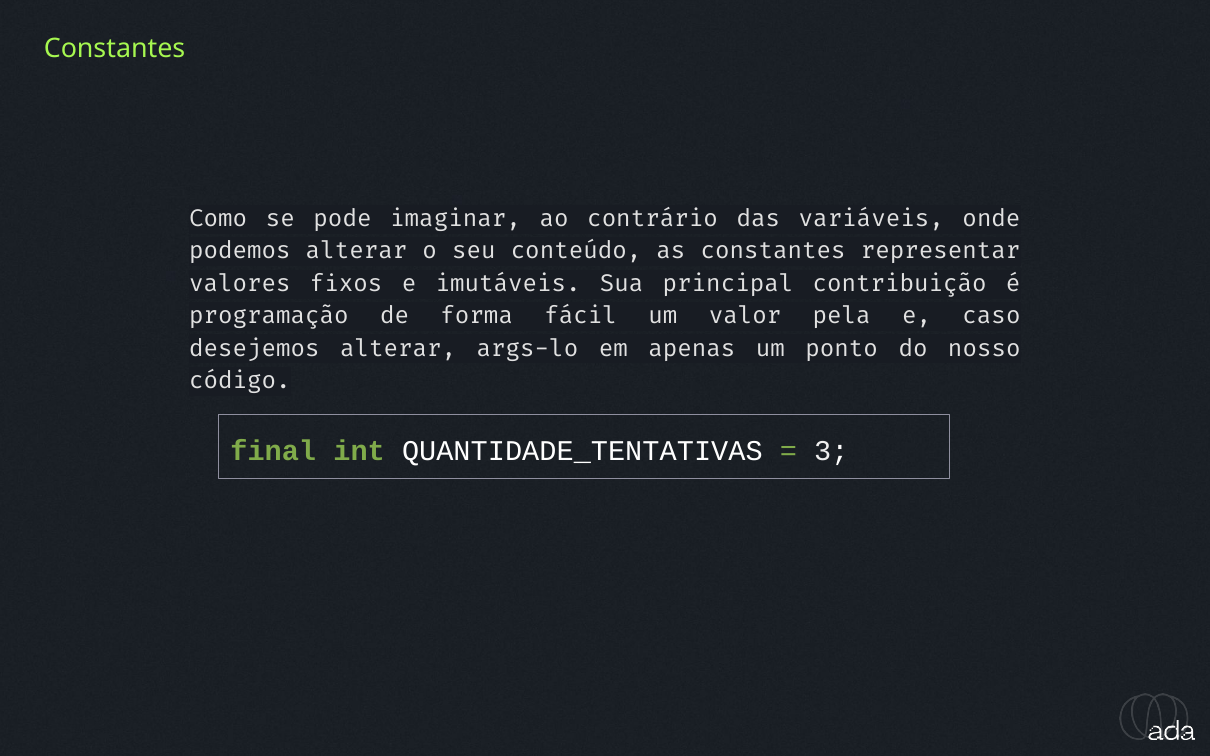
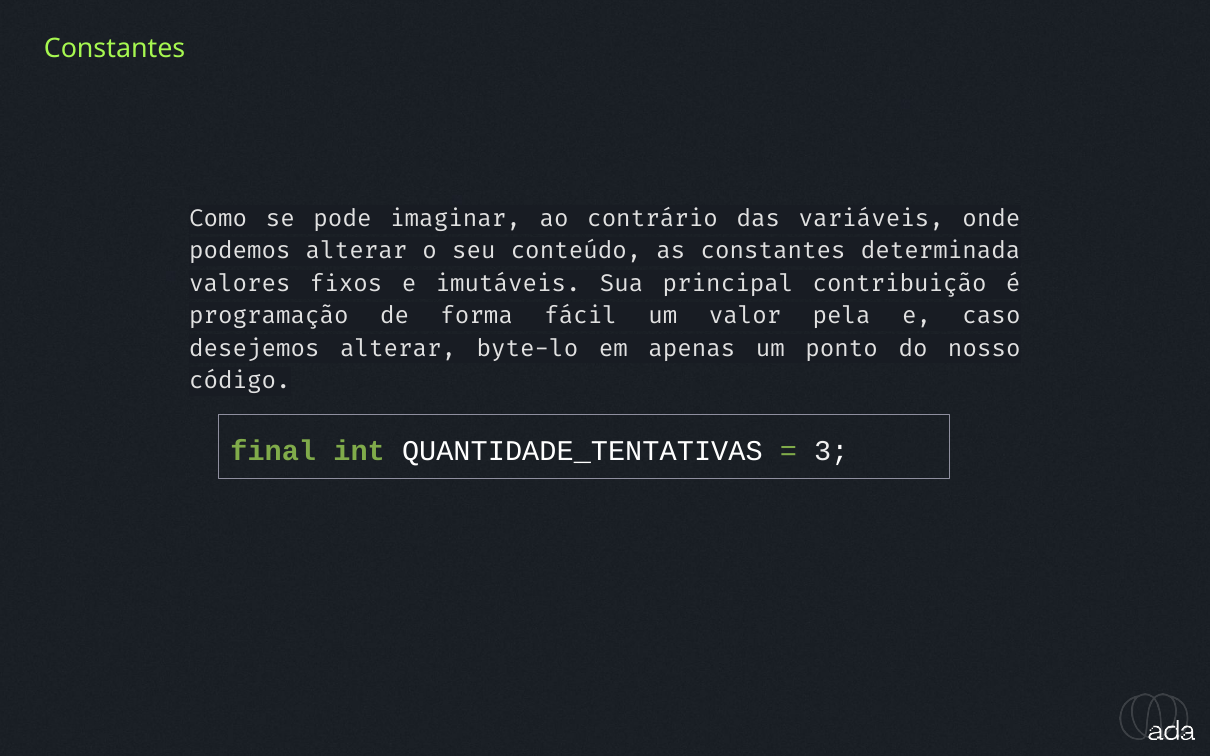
representar: representar -> determinada (941, 251)
args-lo: args-lo -> byte-lo (527, 349)
